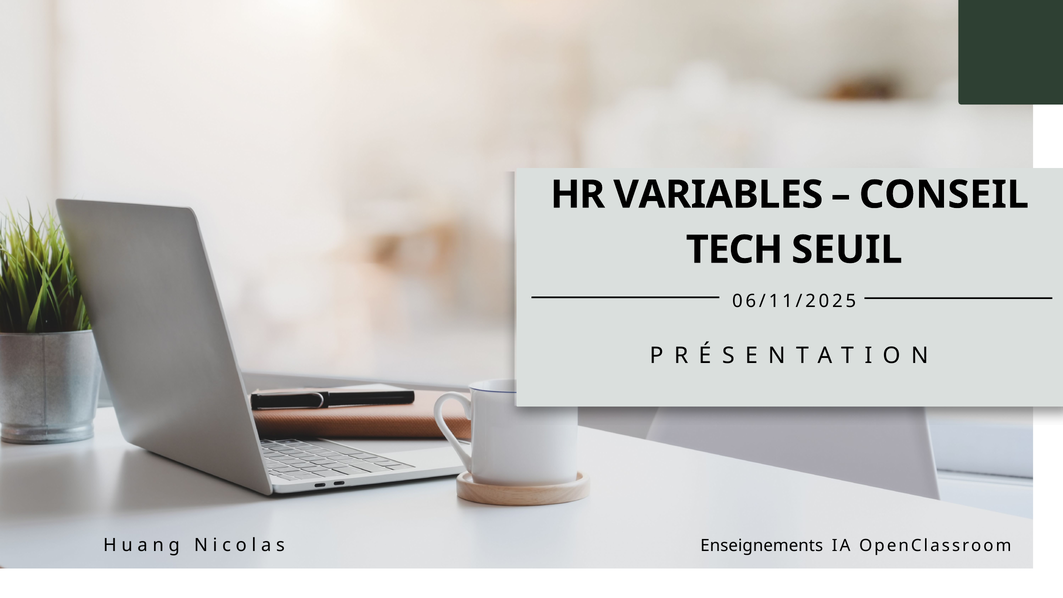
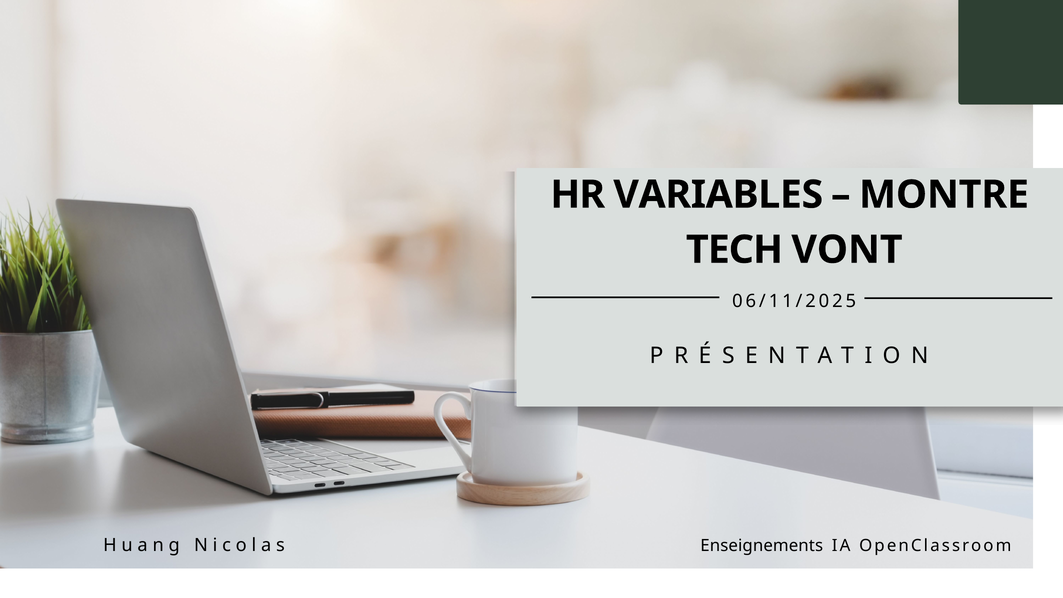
CONSEIL: CONSEIL -> MONTRE (944, 195)
SEUIL: SEUIL -> VONT (847, 250)
